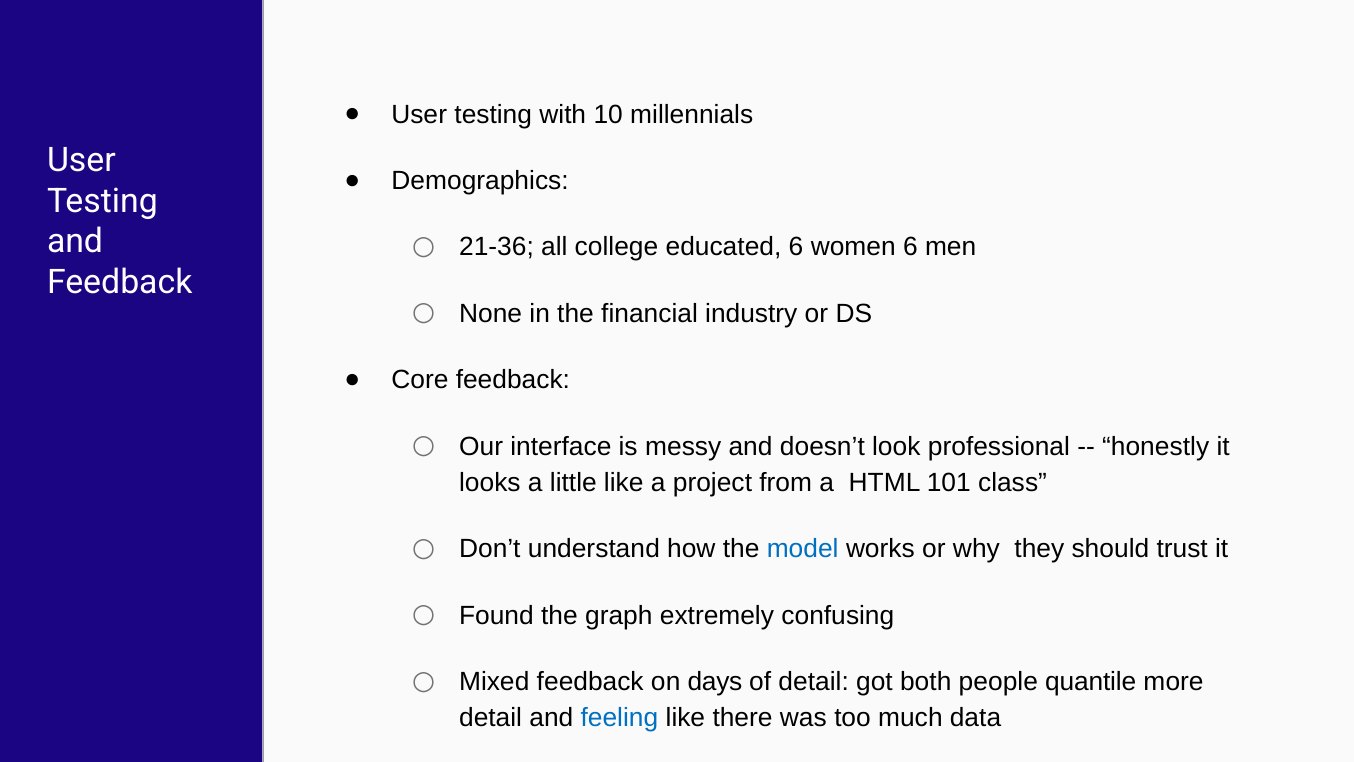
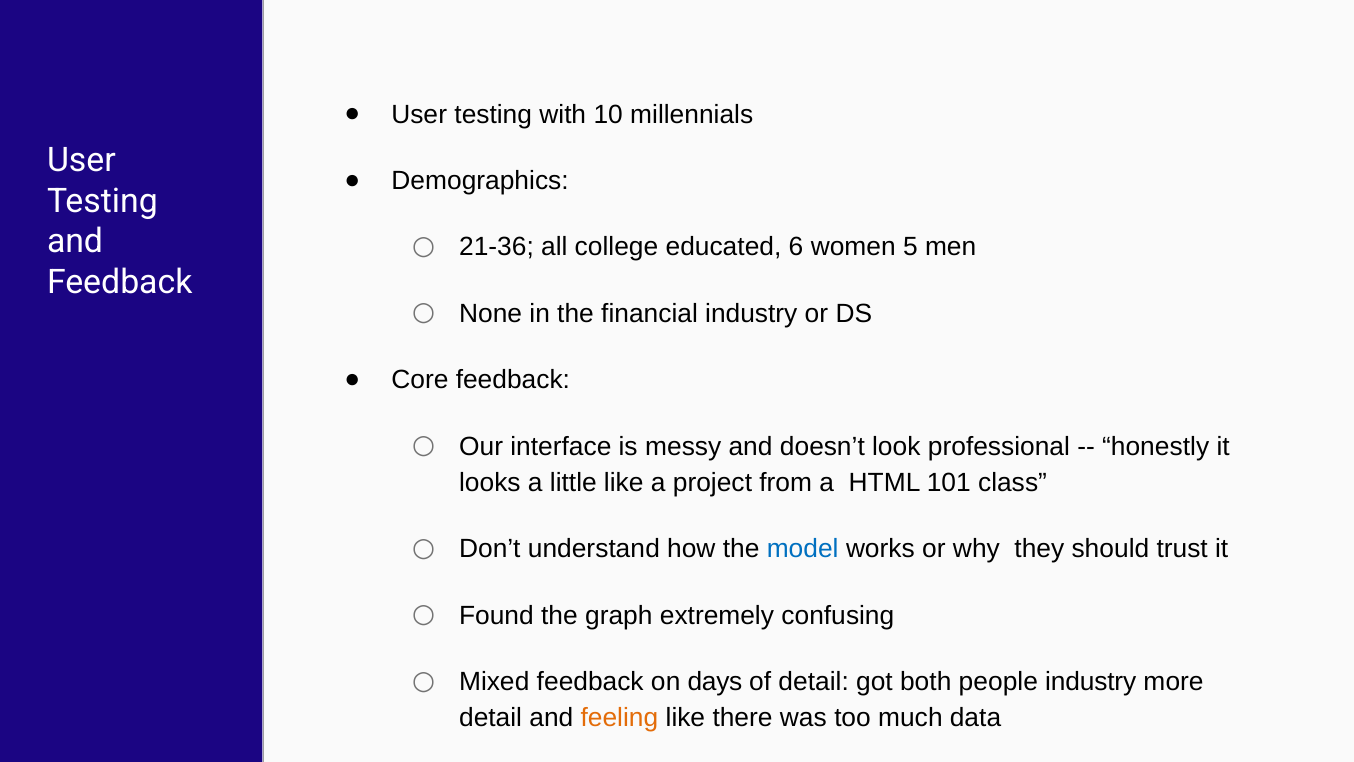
women 6: 6 -> 5 (910, 247)
people quantile: quantile -> industry (1091, 682)
feeling colour: blue -> orange (619, 718)
